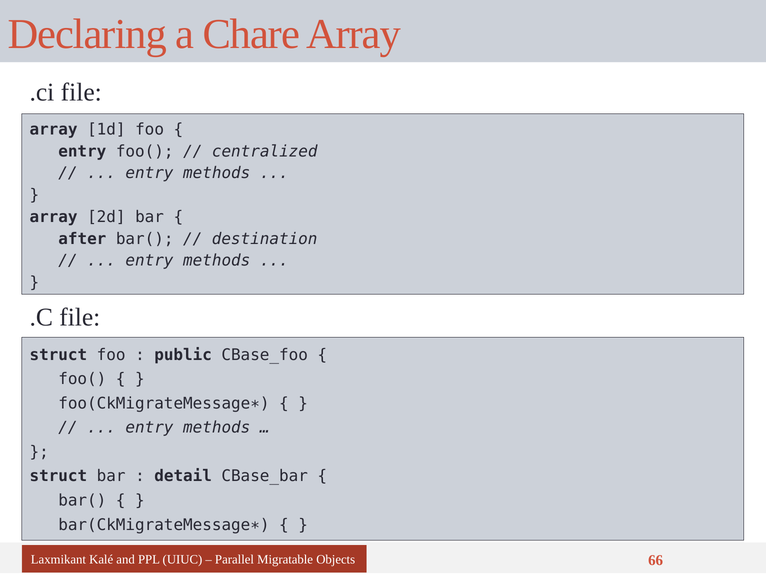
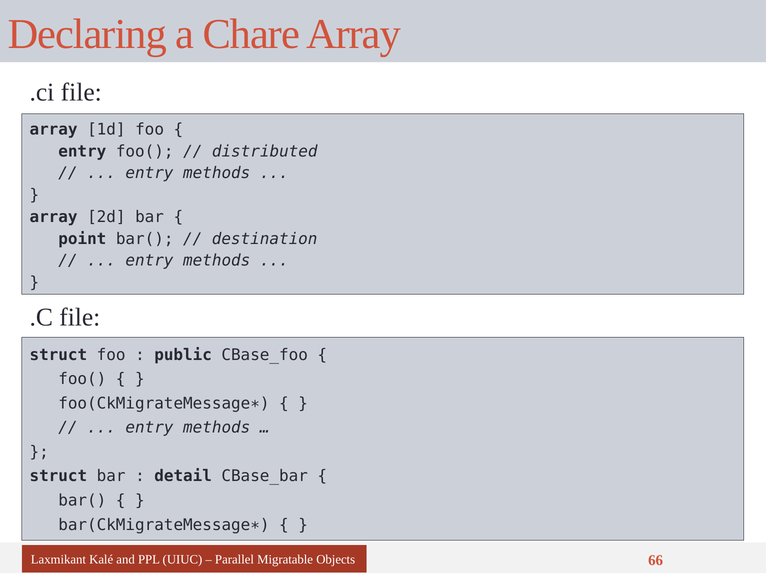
centralized: centralized -> distributed (265, 151)
after: after -> point (82, 239)
